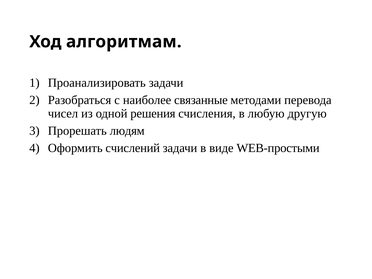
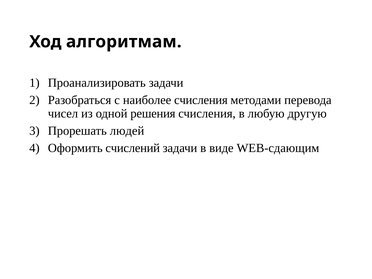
наиболее связанные: связанные -> счисления (201, 100)
людям: людям -> людей (127, 131)
WEB-простыми: WEB-простыми -> WEB-сдающим (278, 148)
